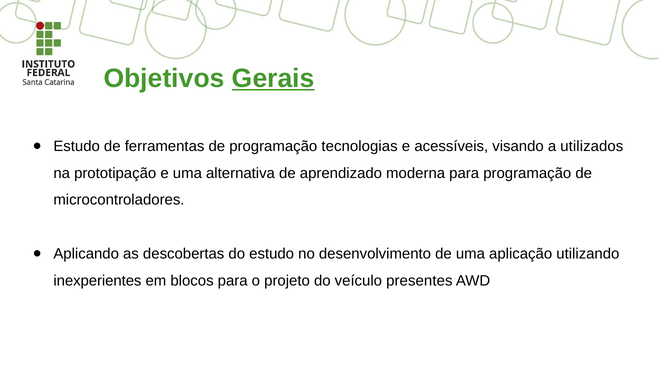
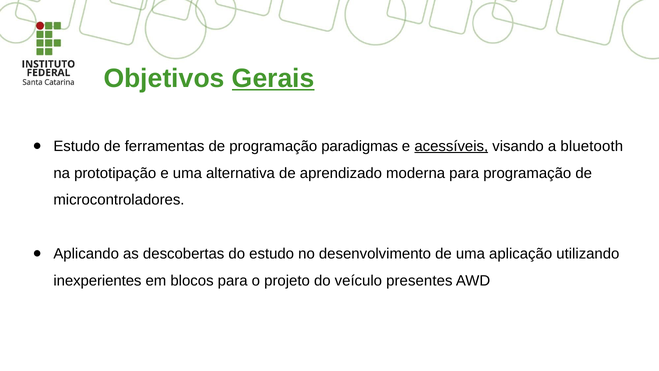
tecnologias: tecnologias -> paradigmas (360, 146)
acessíveis underline: none -> present (451, 146)
utilizados: utilizados -> bluetooth (592, 146)
